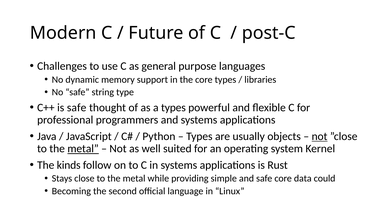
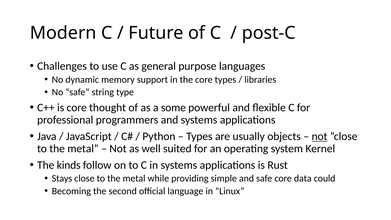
is safe: safe -> core (77, 108)
a types: types -> some (173, 108)
metal underline: present -> none (83, 149)
